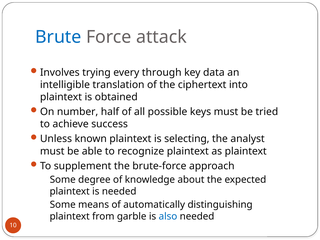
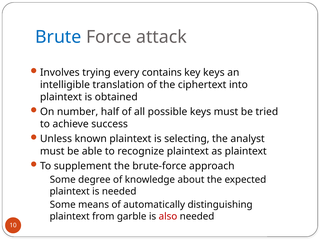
through: through -> contains (162, 72)
key data: data -> keys (214, 72)
also colour: blue -> red (168, 216)
